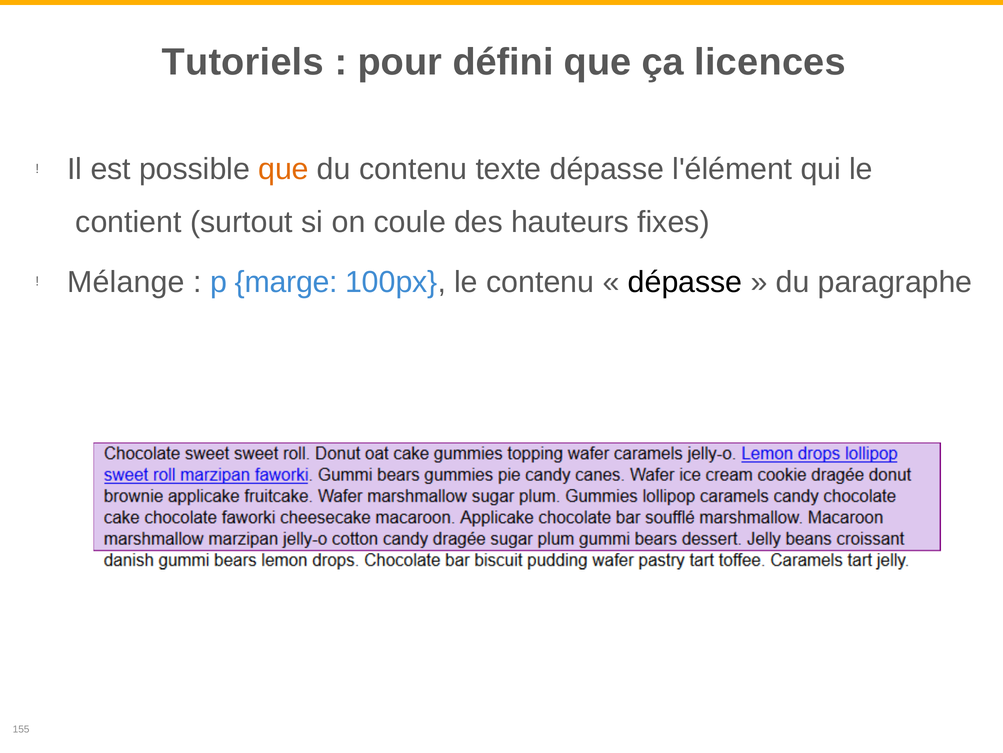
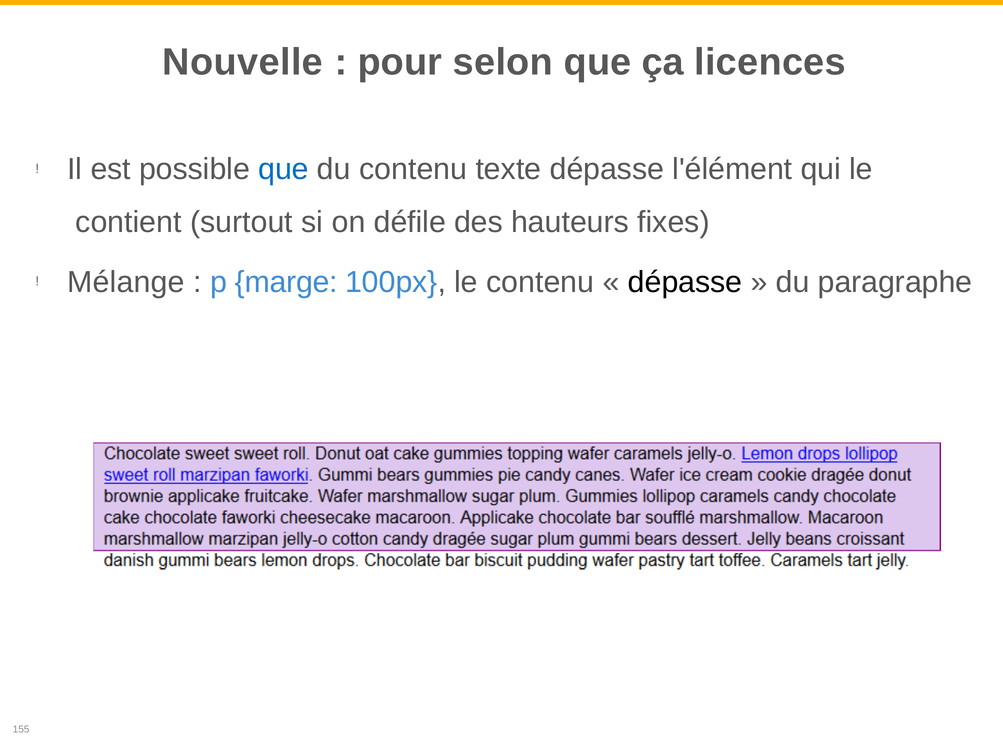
Tutoriels: Tutoriels -> Nouvelle (243, 62)
défini: défini -> selon (503, 62)
que colour: orange -> blue (284, 169)
coule: coule -> défile (410, 222)
